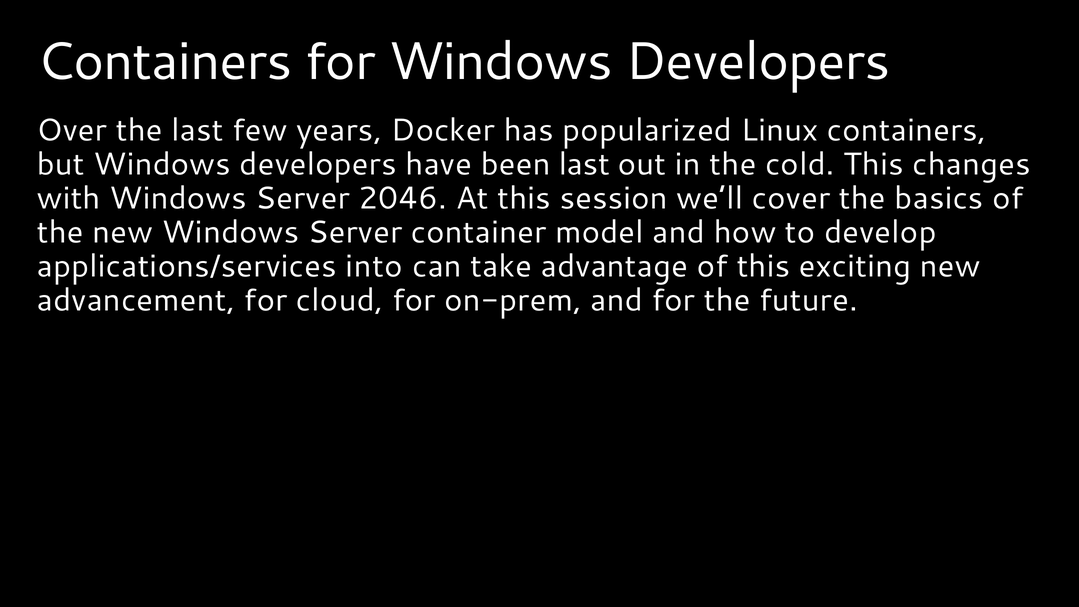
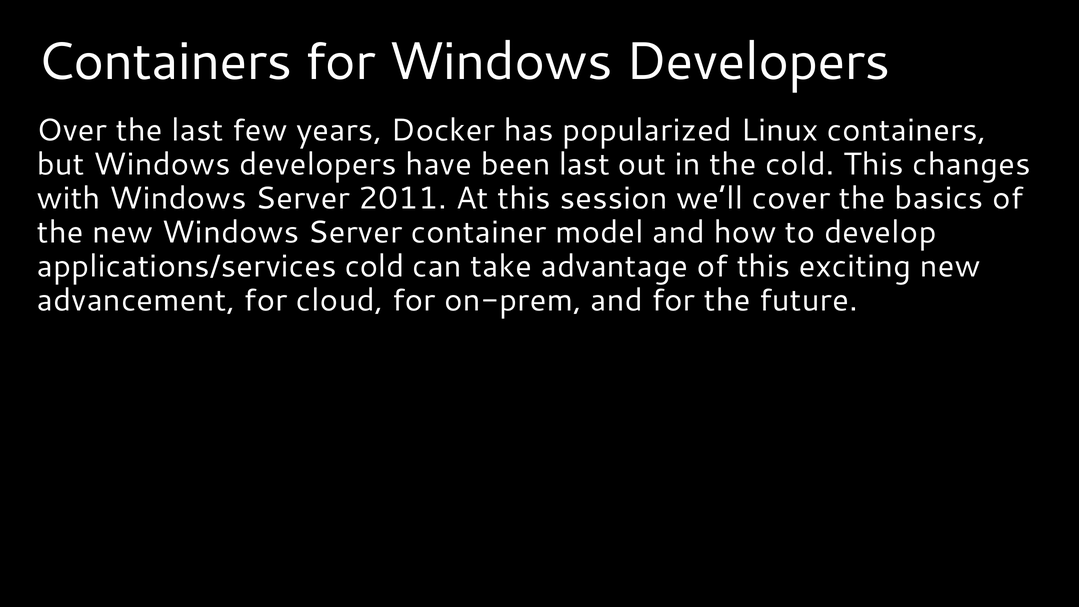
2046: 2046 -> 2011 (403, 198)
applications/services into: into -> cold (375, 266)
